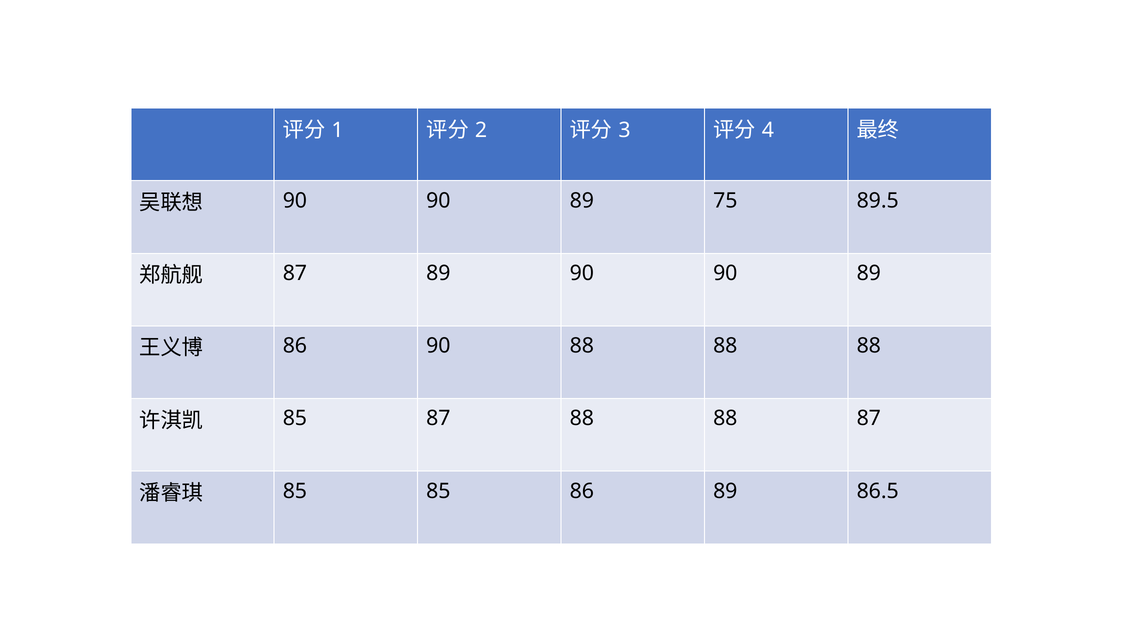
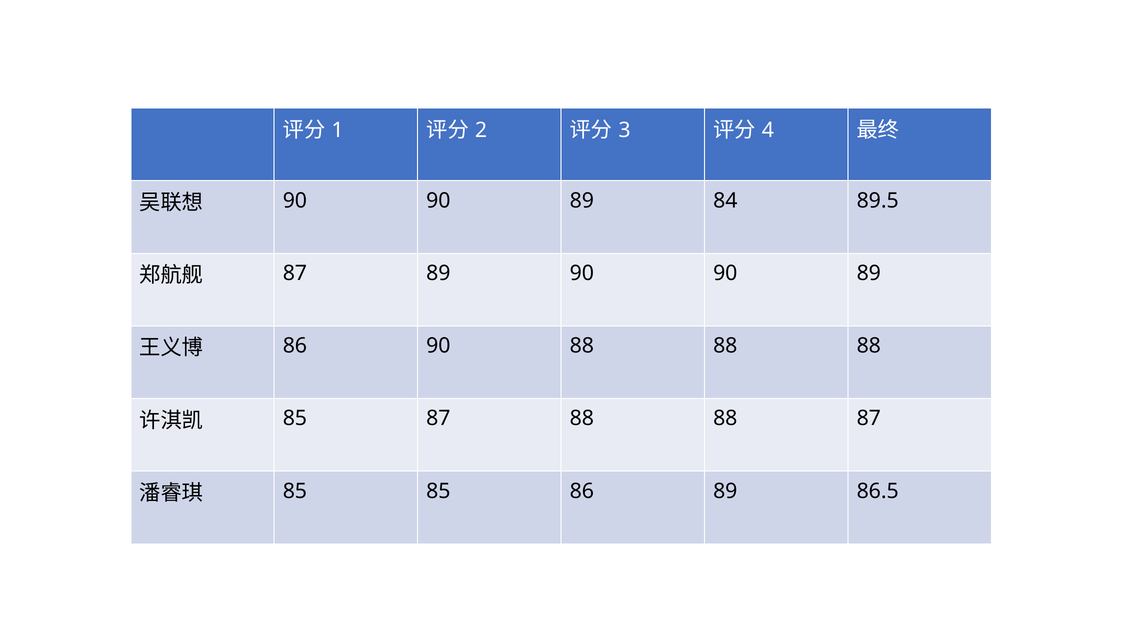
75: 75 -> 84 (725, 200)
